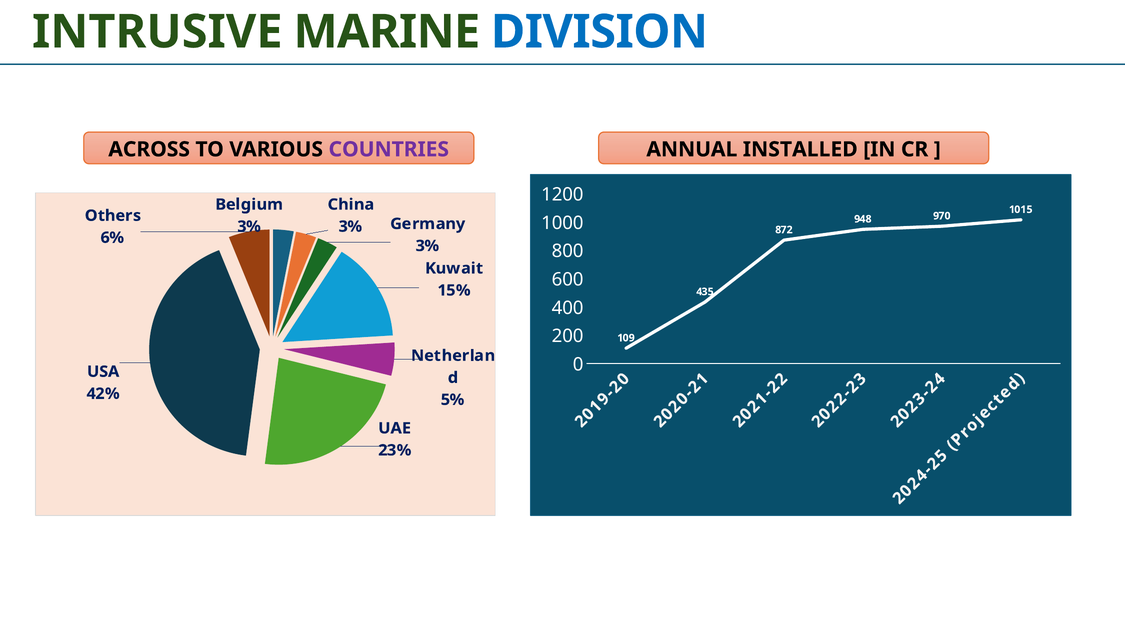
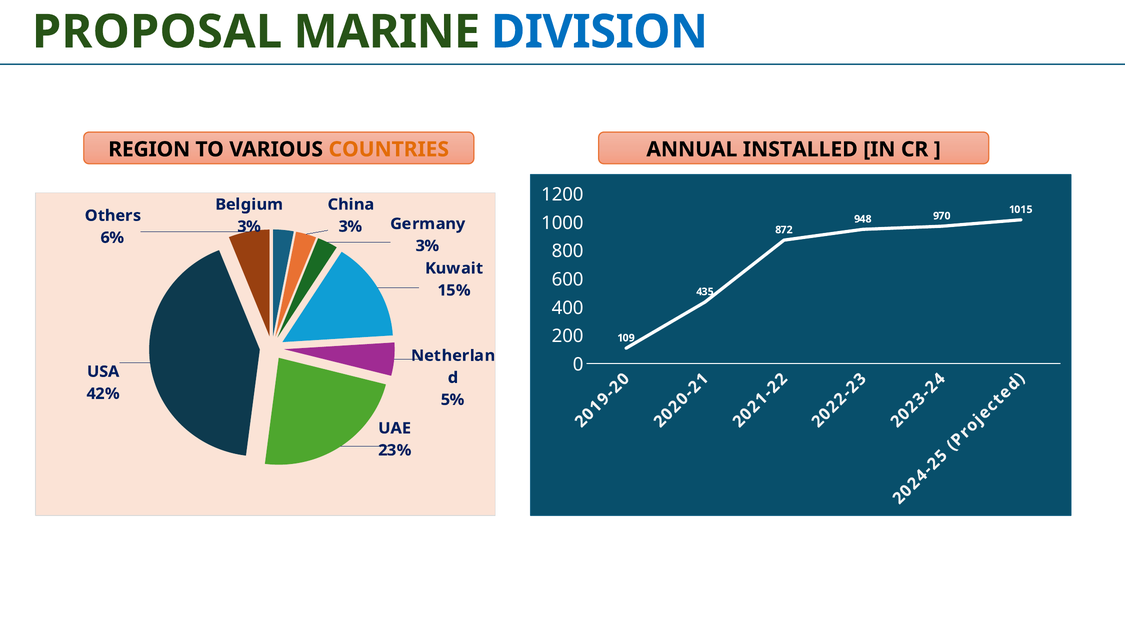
INTRUSIVE: INTRUSIVE -> PROPOSAL (157, 32)
ACROSS: ACROSS -> REGION (149, 149)
COUNTRIES colour: purple -> orange (389, 149)
